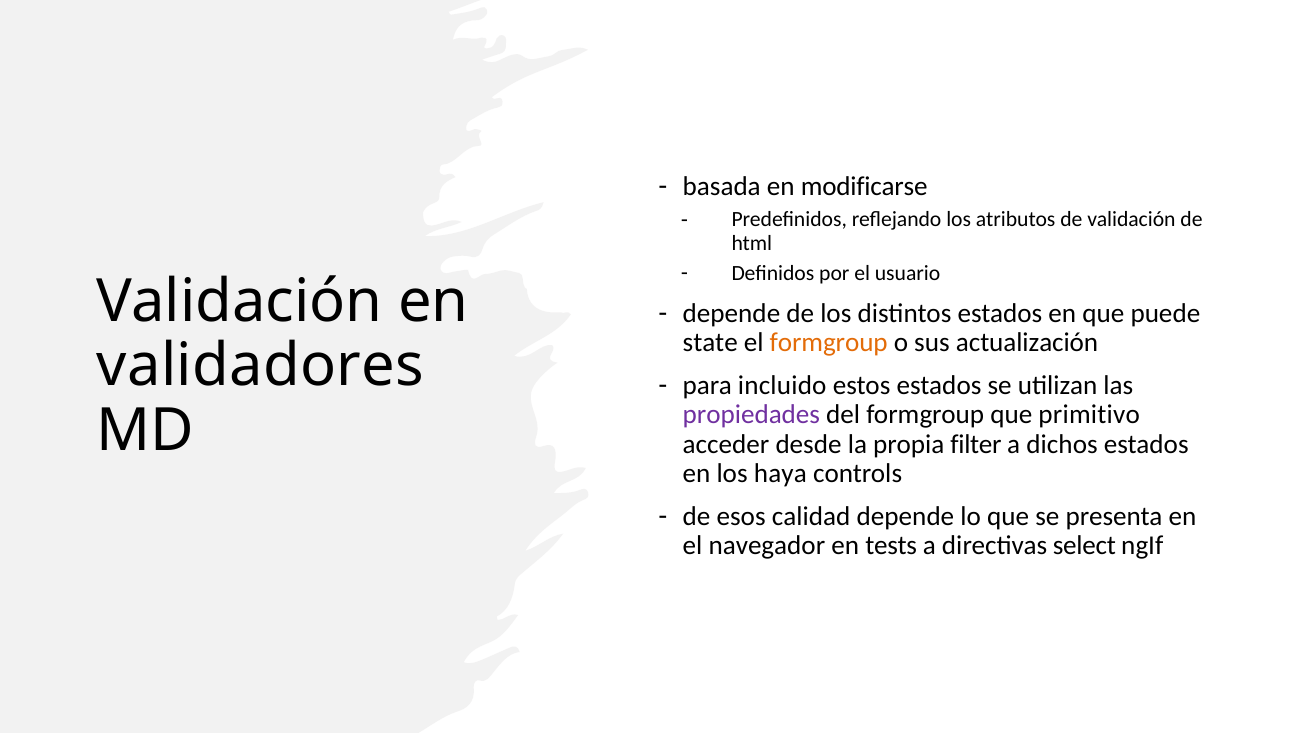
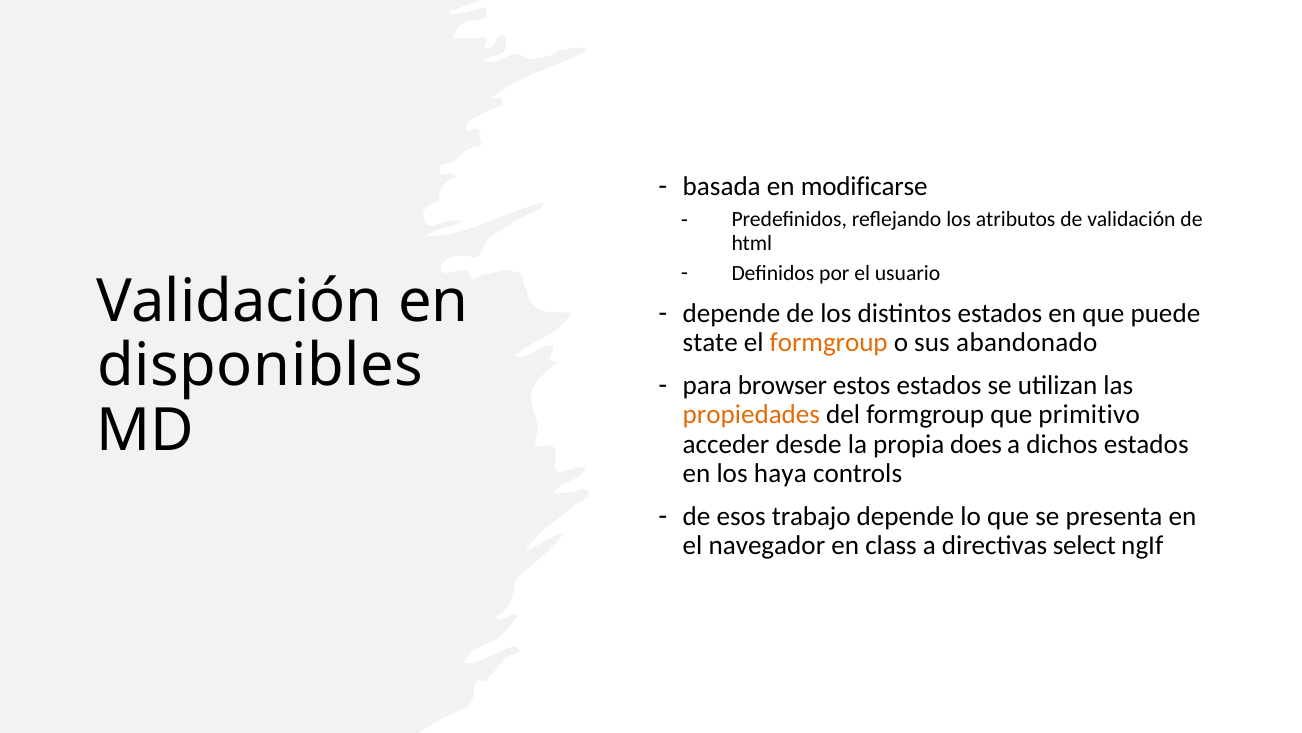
actualización: actualización -> abandonado (1027, 342)
validadores: validadores -> disponibles (260, 366)
incluido: incluido -> browser (782, 385)
propiedades colour: purple -> orange (751, 415)
filter: filter -> does (976, 444)
calidad: calidad -> trabajo (811, 516)
tests: tests -> class (891, 546)
